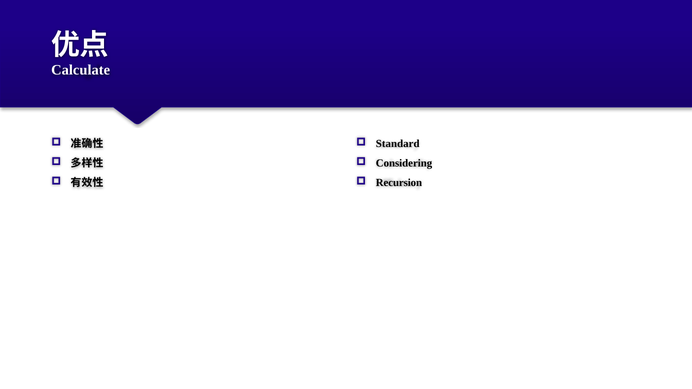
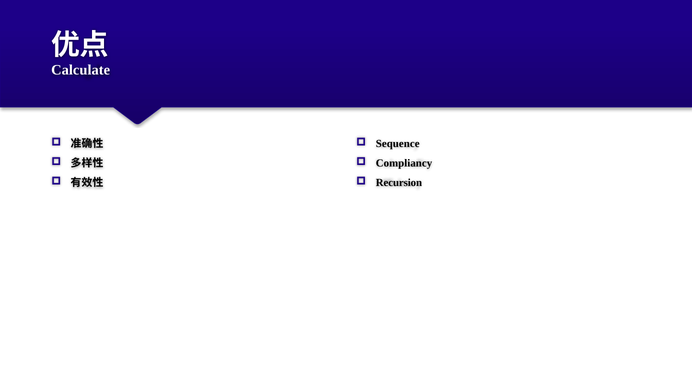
Standard: Standard -> Sequence (398, 144)
Considering: Considering -> Compliancy (404, 163)
